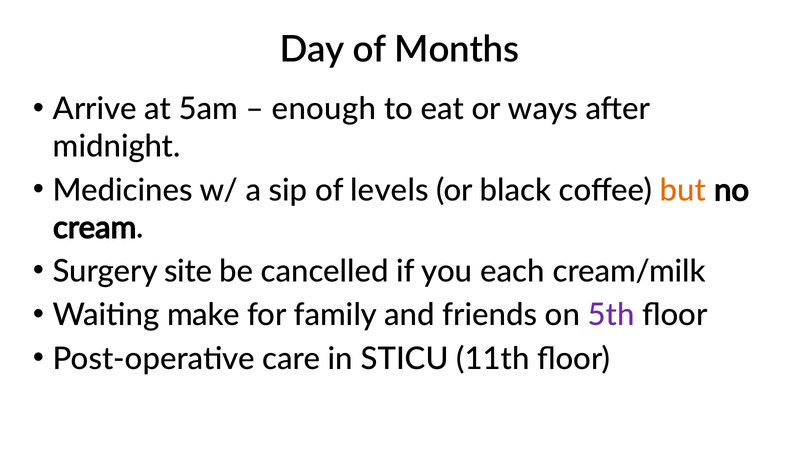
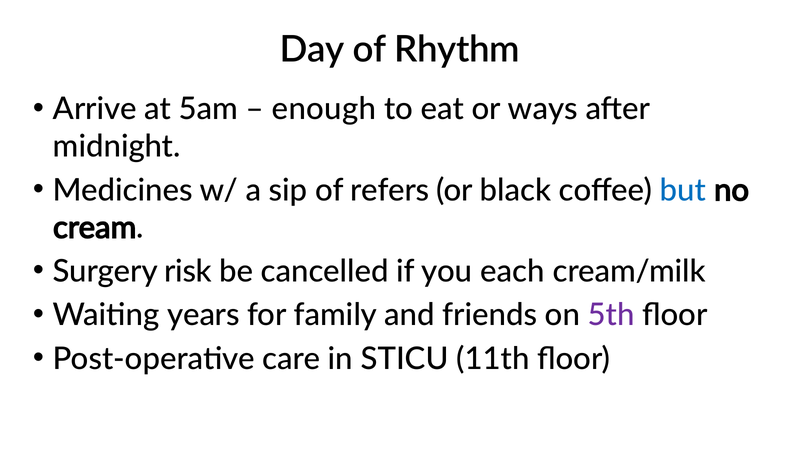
Months: Months -> Rhythm (457, 50)
levels: levels -> refers (390, 190)
but colour: orange -> blue (683, 190)
site: site -> risk (188, 271)
make: make -> years (203, 315)
